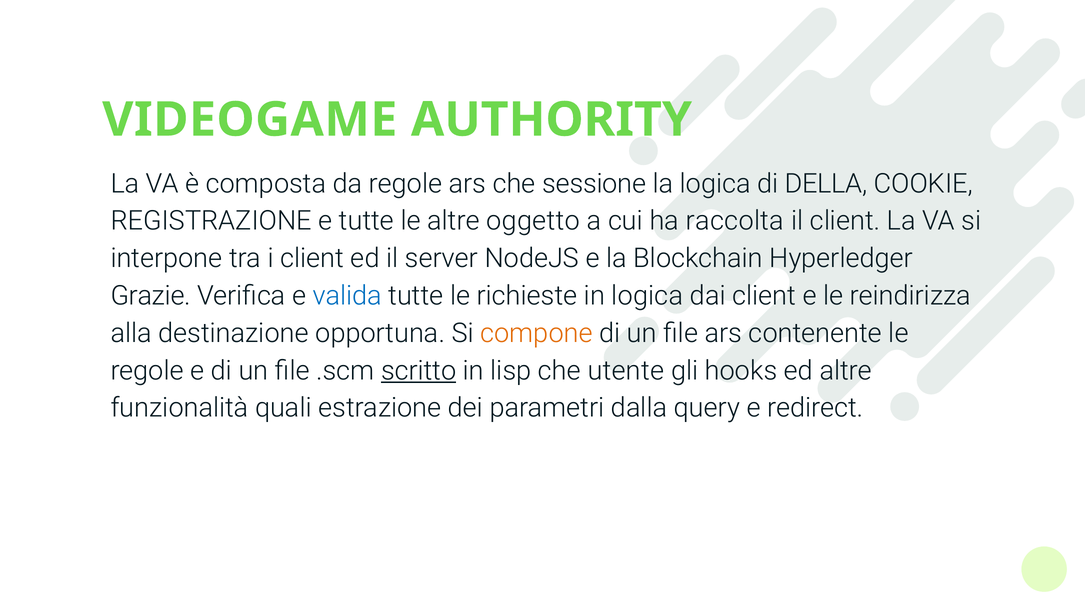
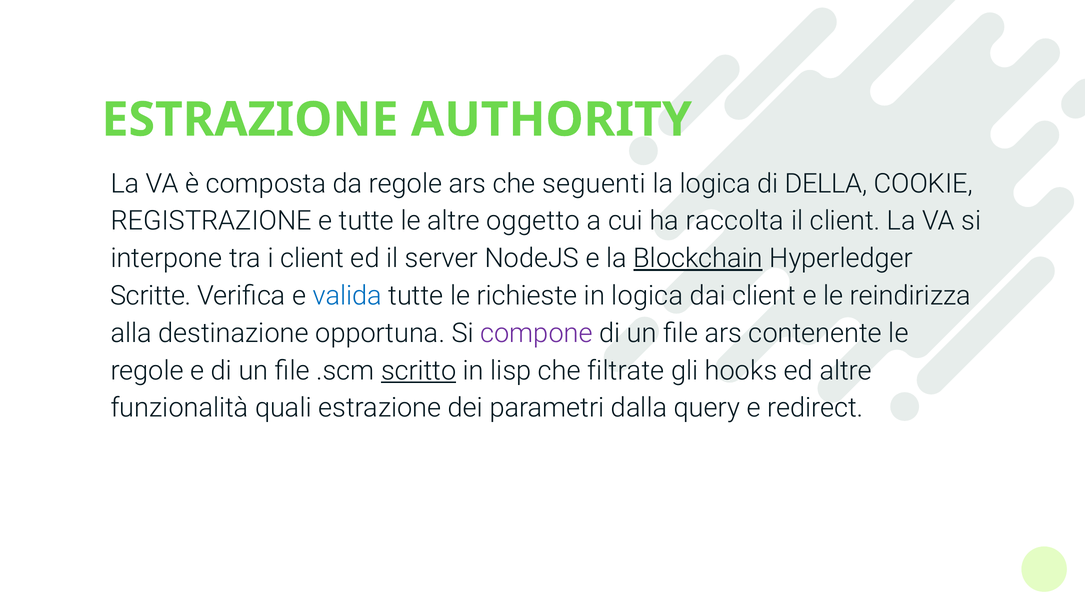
VIDEOGAME: VIDEOGAME -> ESTRAZIONE (250, 120)
sessione: sessione -> seguenti (594, 184)
Blockchain underline: none -> present (698, 259)
Grazie: Grazie -> Scritte (151, 296)
compone colour: orange -> purple (536, 333)
utente: utente -> filtrate (626, 371)
